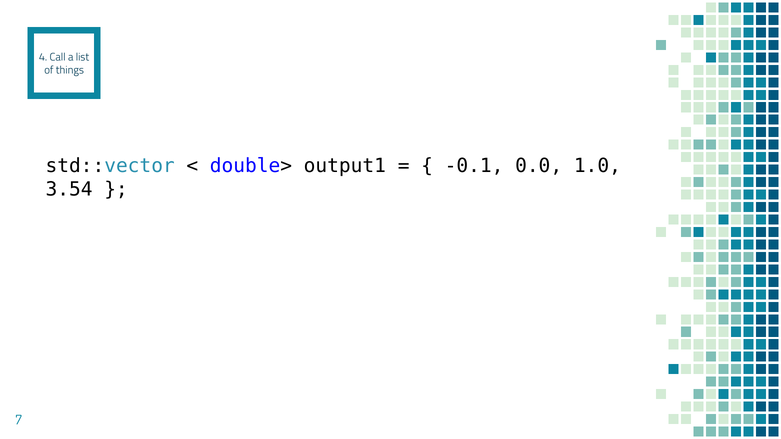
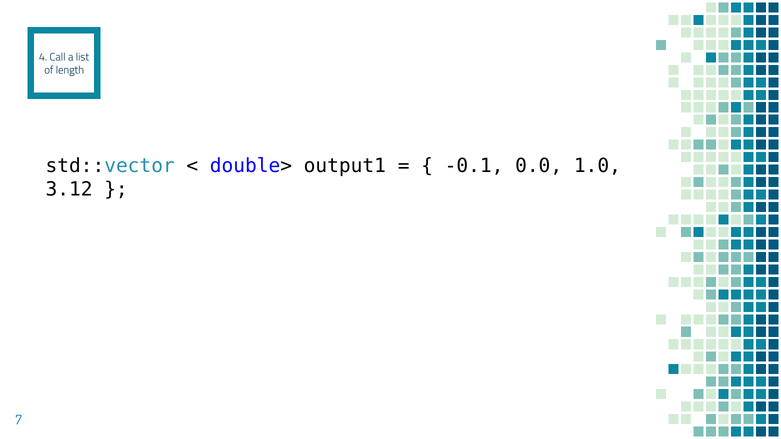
things: things -> length (70, 70)
3.54: 3.54 -> 3.12 (69, 189)
